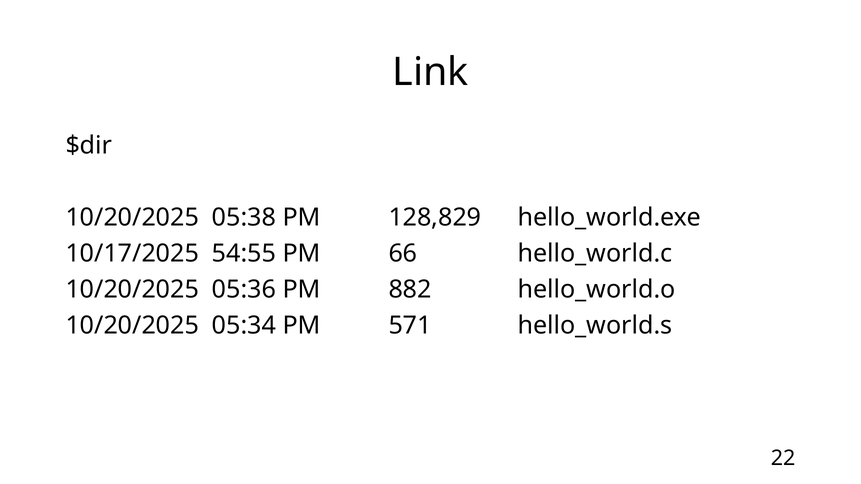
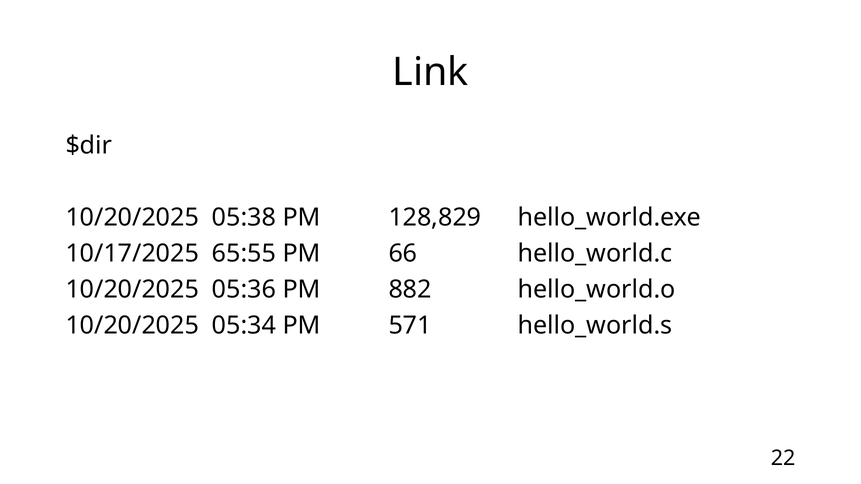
54:55: 54:55 -> 65:55 (244, 254)
